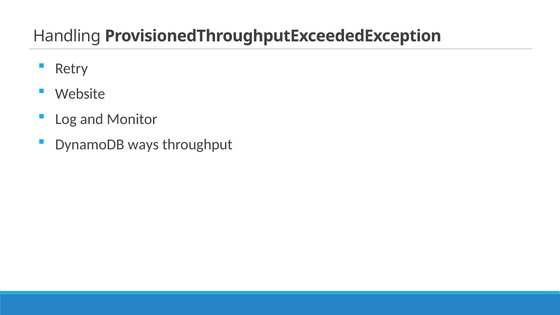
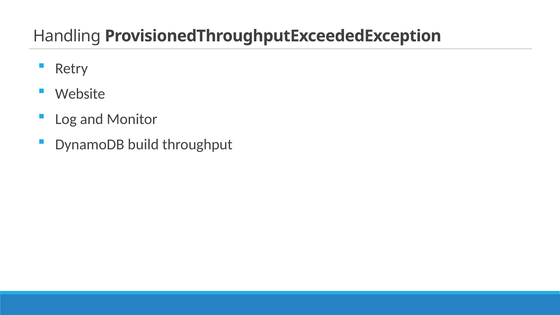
ways: ways -> build (143, 145)
